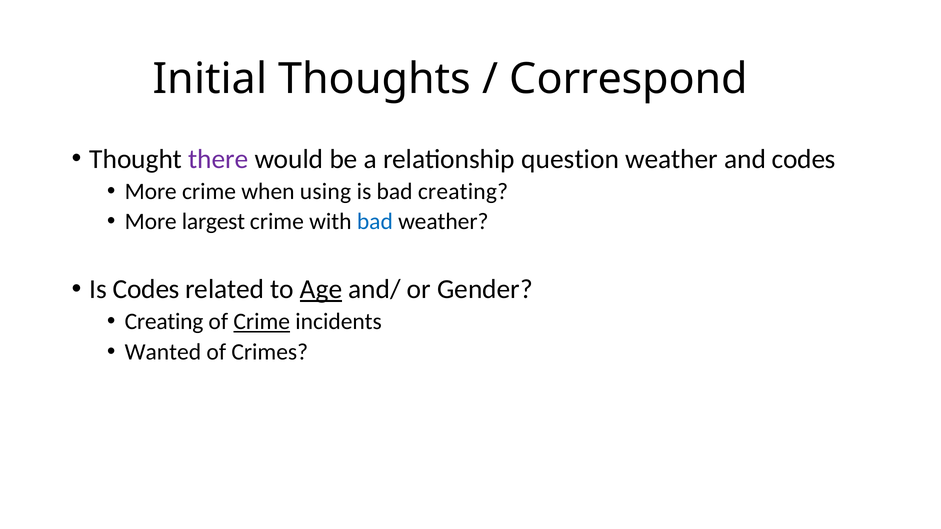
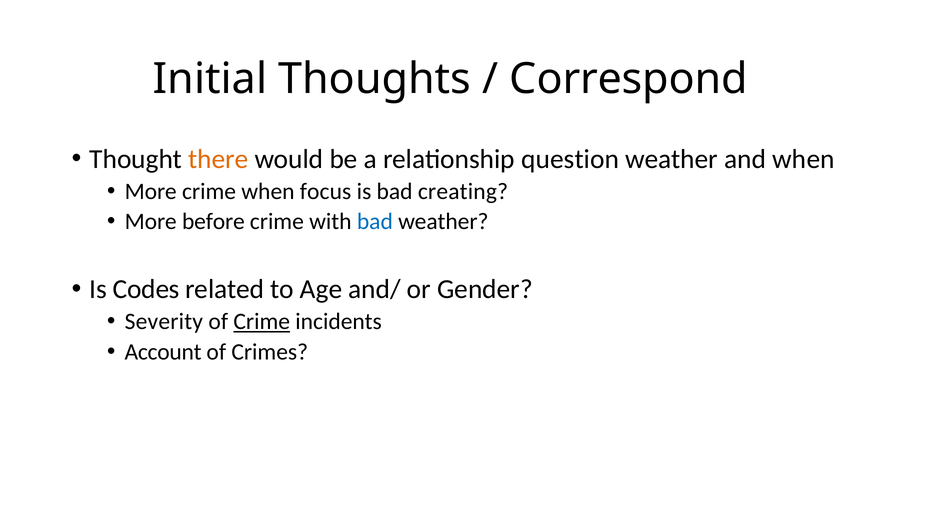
there colour: purple -> orange (218, 159)
and codes: codes -> when (804, 159)
using: using -> focus (326, 191)
largest: largest -> before (213, 222)
Age underline: present -> none (321, 289)
Creating: Creating -> Severity (164, 322)
Wanted: Wanted -> Account (163, 352)
